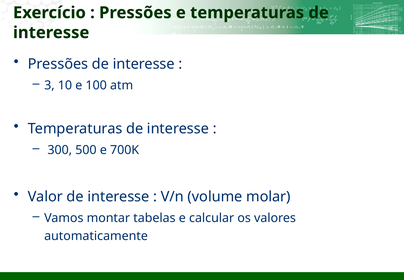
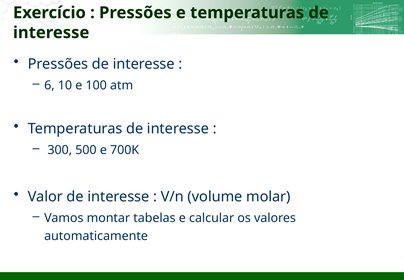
3: 3 -> 6 (49, 85)
